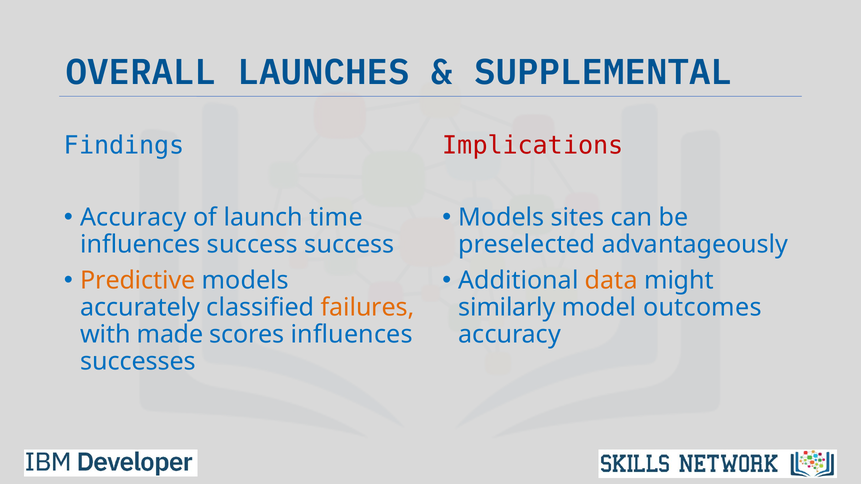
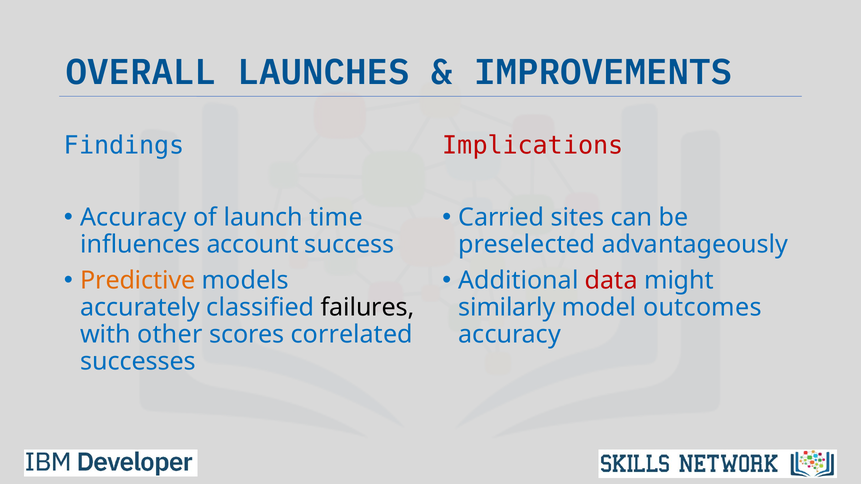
SUPPLEMENTAL: SUPPLEMENTAL -> IMPROVEMENTS (603, 72)
Models: Models -> Carried (501, 218)
influences success: success -> account (253, 245)
data colour: orange -> red (611, 281)
failures colour: orange -> black (368, 308)
made: made -> other (170, 335)
scores influences: influences -> correlated (352, 335)
